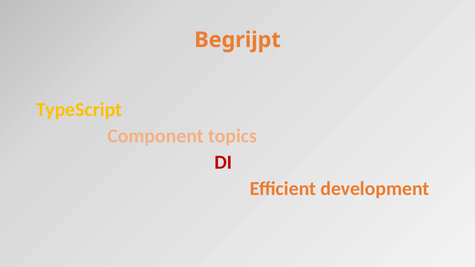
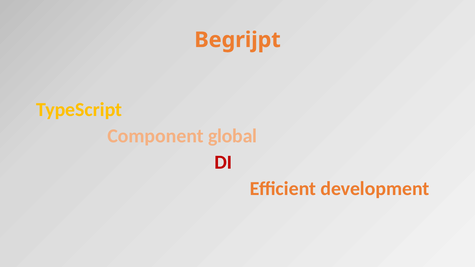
topics: topics -> global (233, 136)
